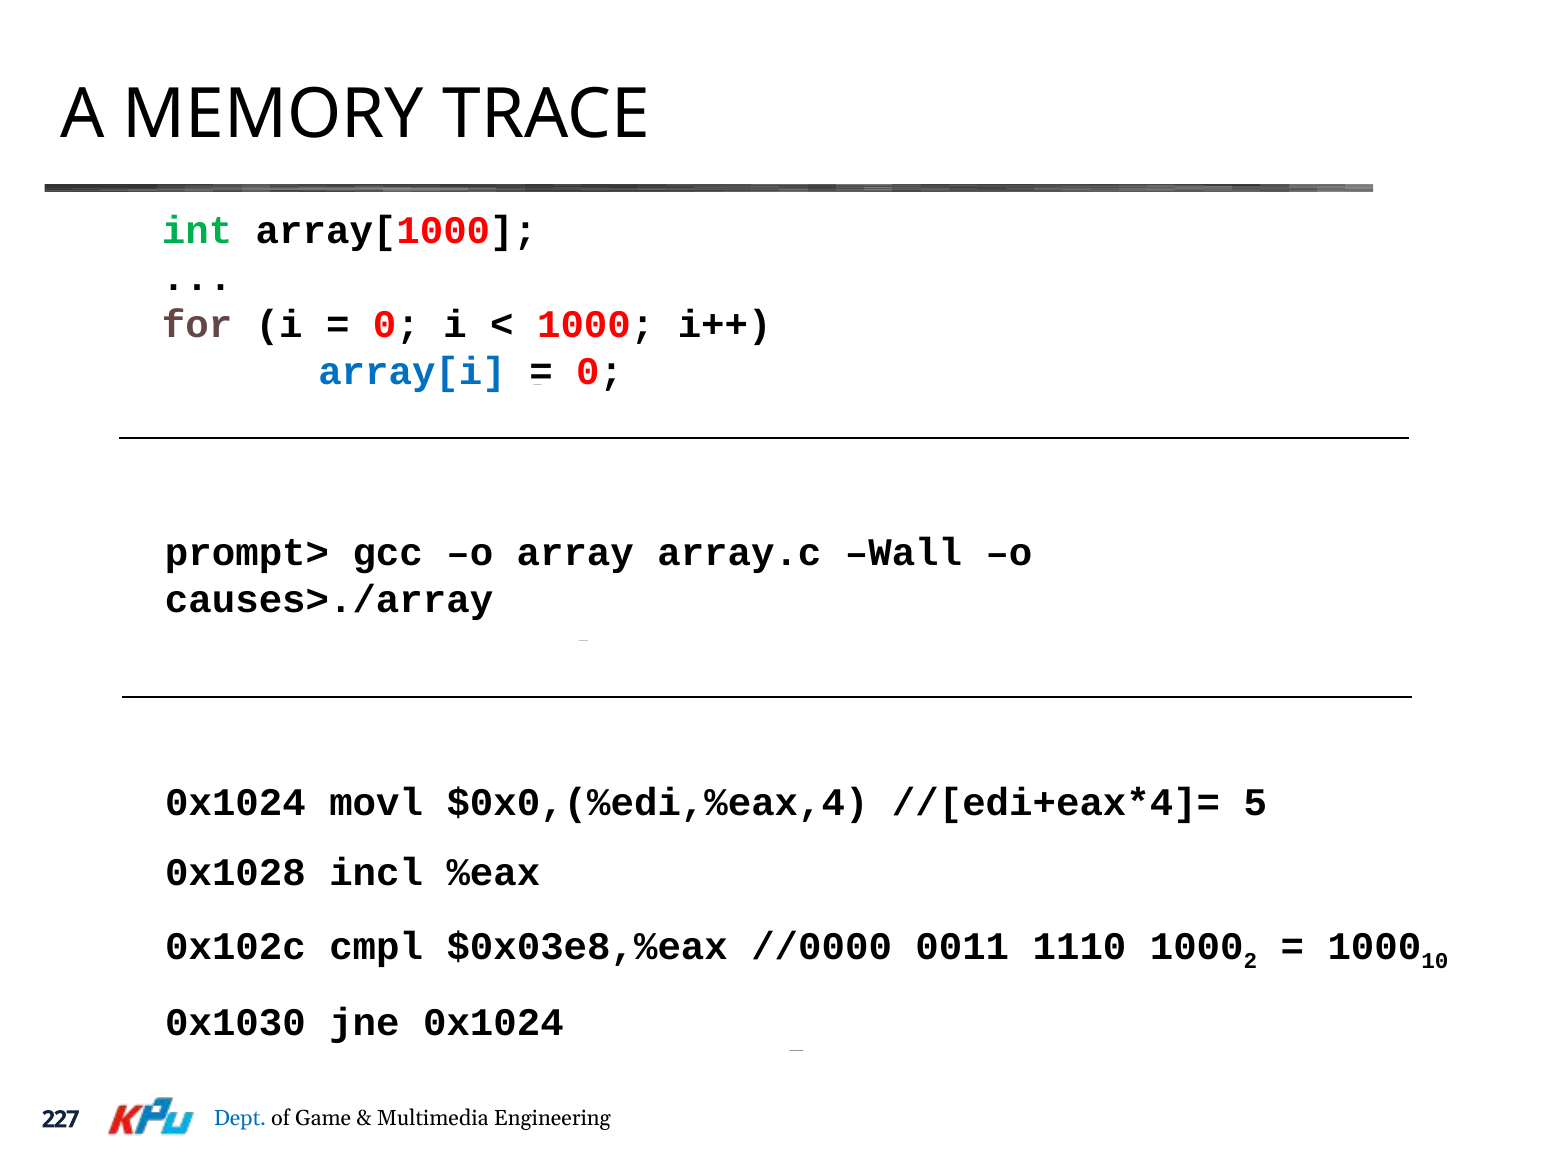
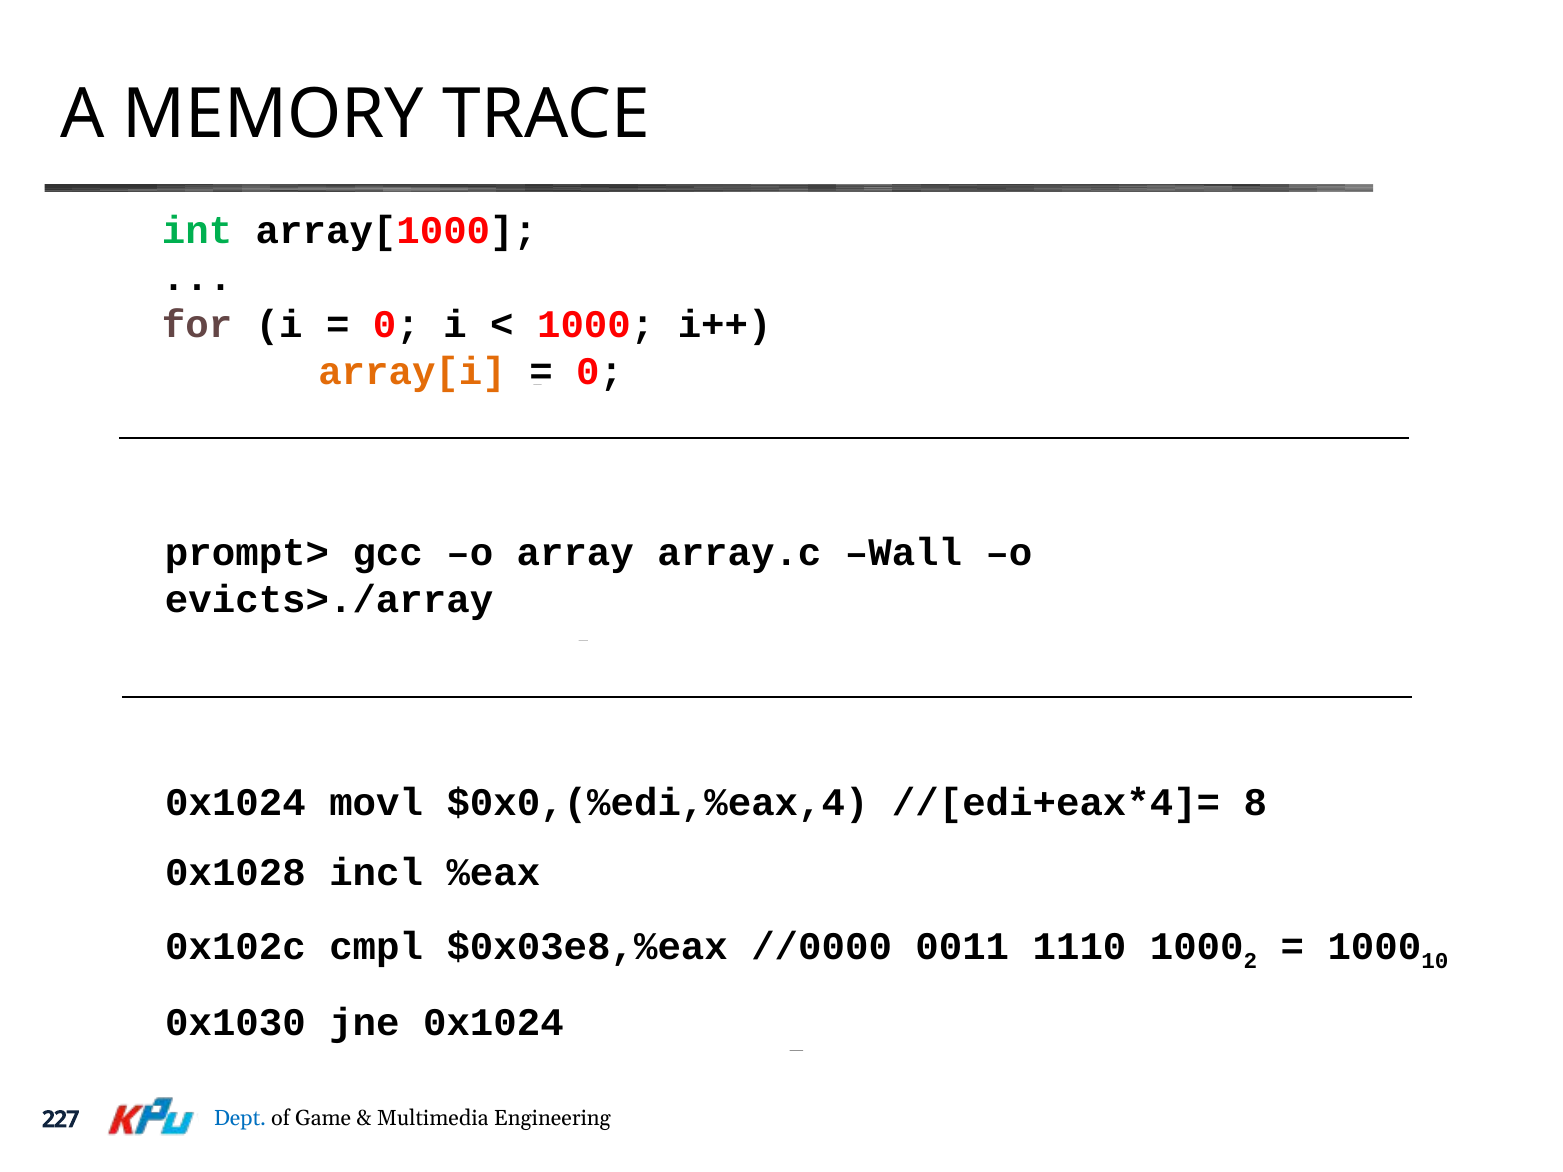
array[i colour: blue -> orange (412, 372)
causes>./array: causes>./array -> evicts>./array (329, 599)
5: 5 -> 8 (1255, 803)
